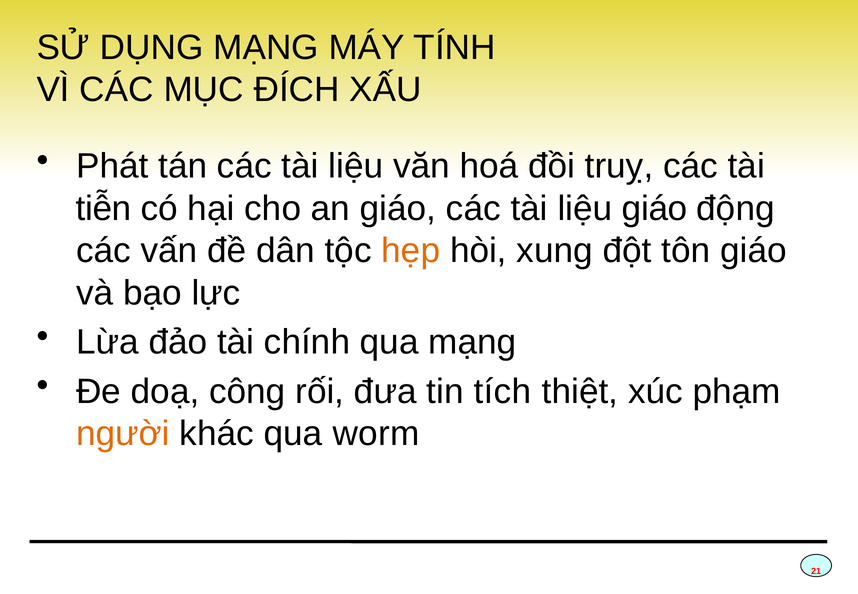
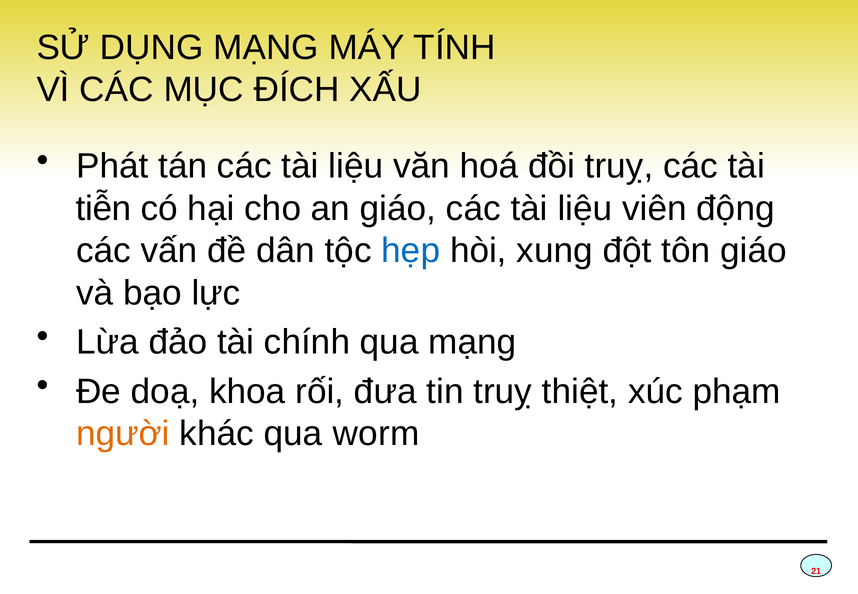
liệu giáo: giáo -> viên (654, 208)
hẹp colour: orange -> blue (411, 251)
công: công -> khoa (247, 391)
tin tích: tích -> truỵ (503, 391)
